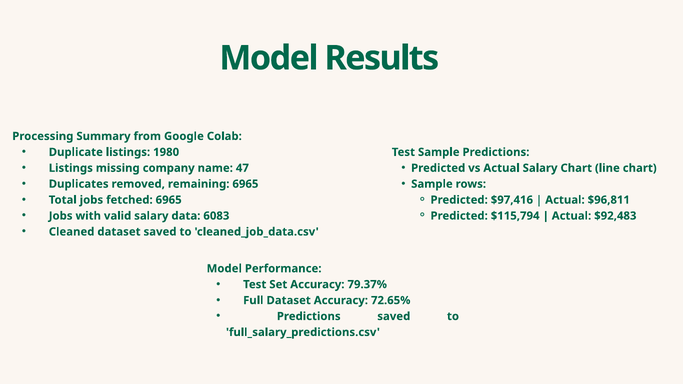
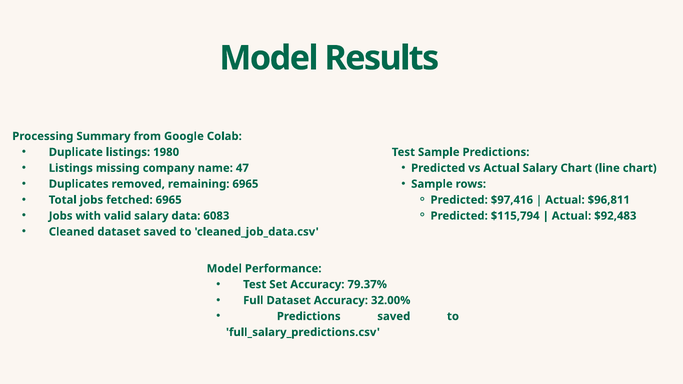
72.65%: 72.65% -> 32.00% (391, 301)
